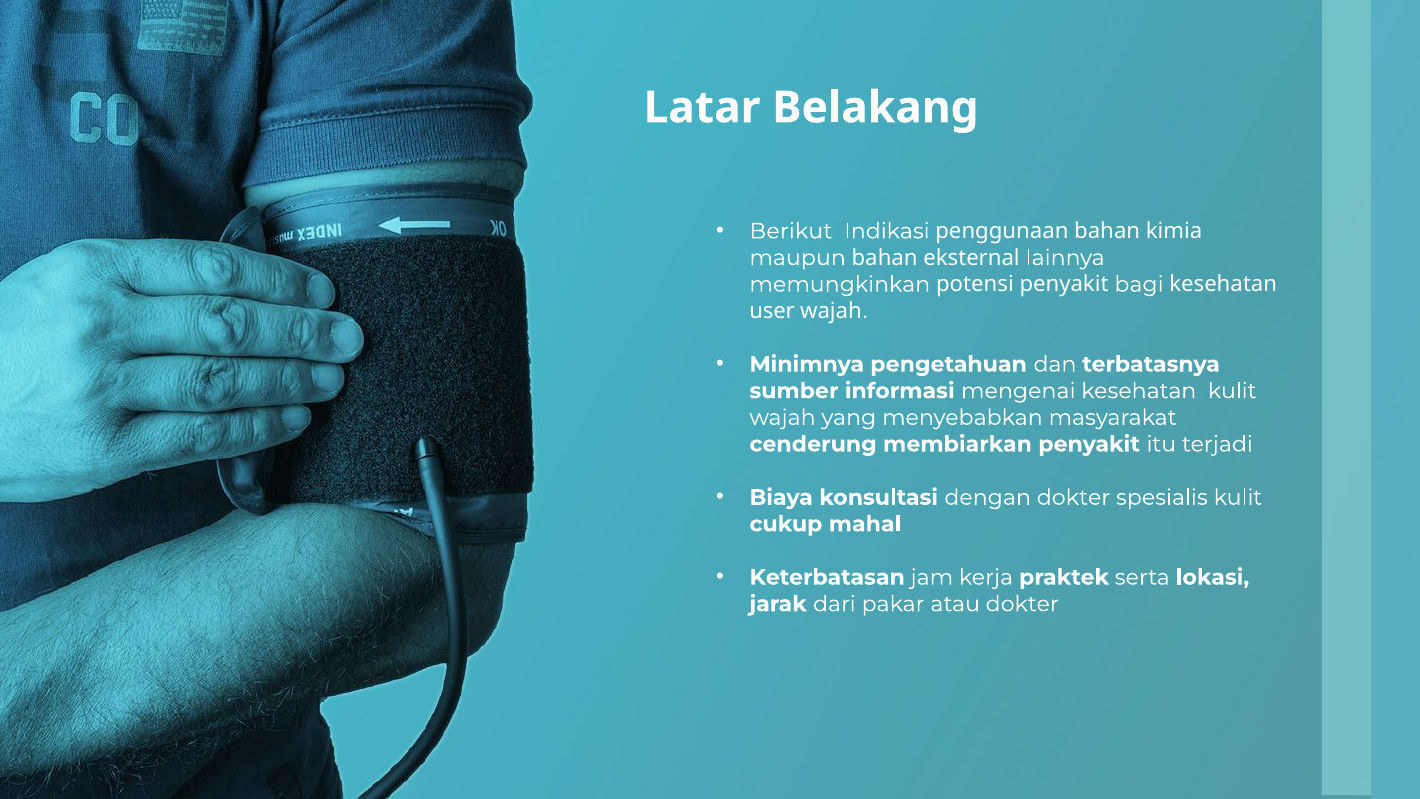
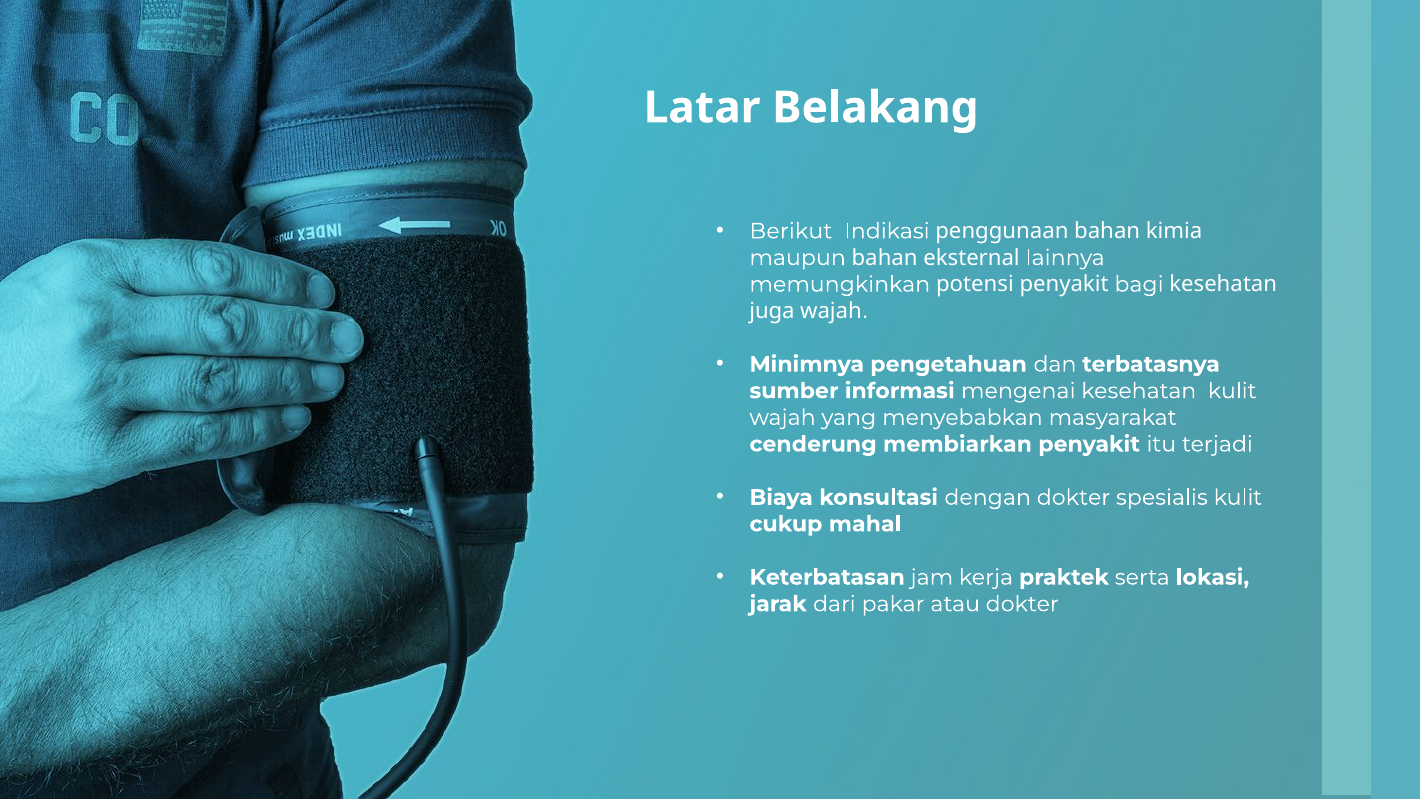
user: user -> juga (772, 311)
